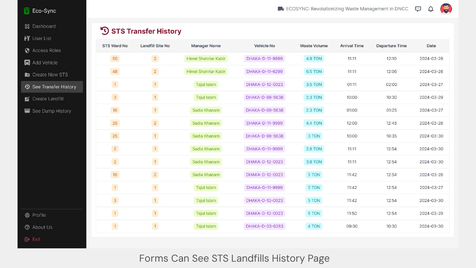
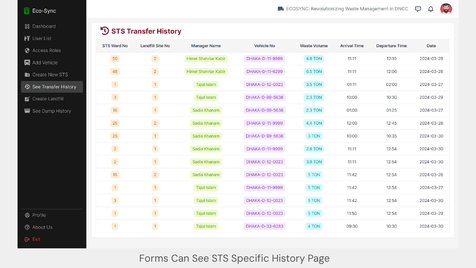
Landfills: Landfills -> Specific (250, 258)
